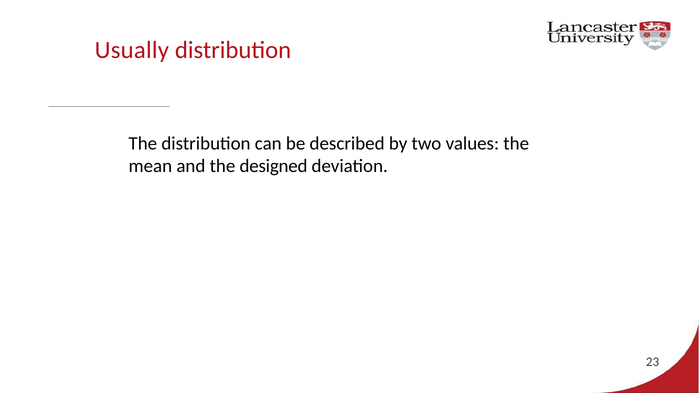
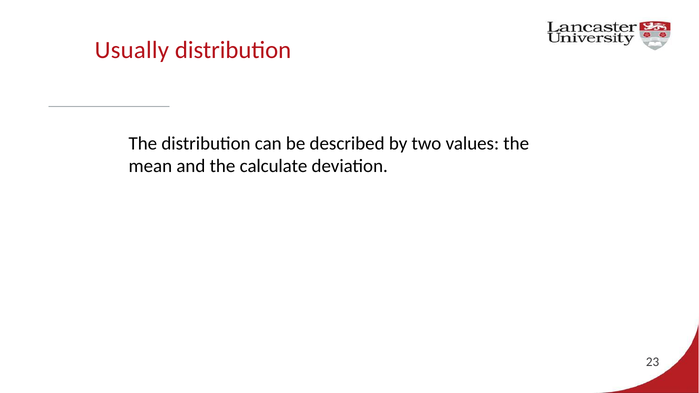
designed: designed -> calculate (273, 166)
